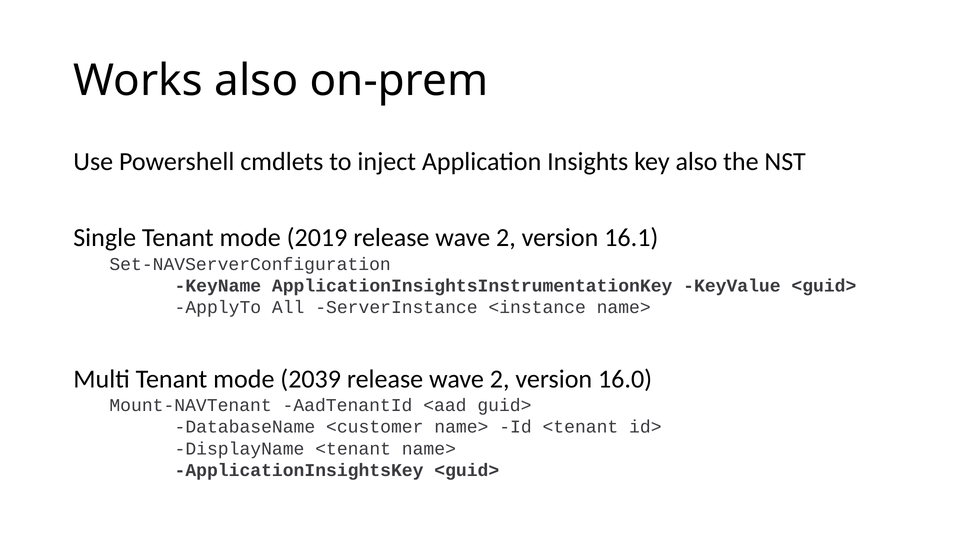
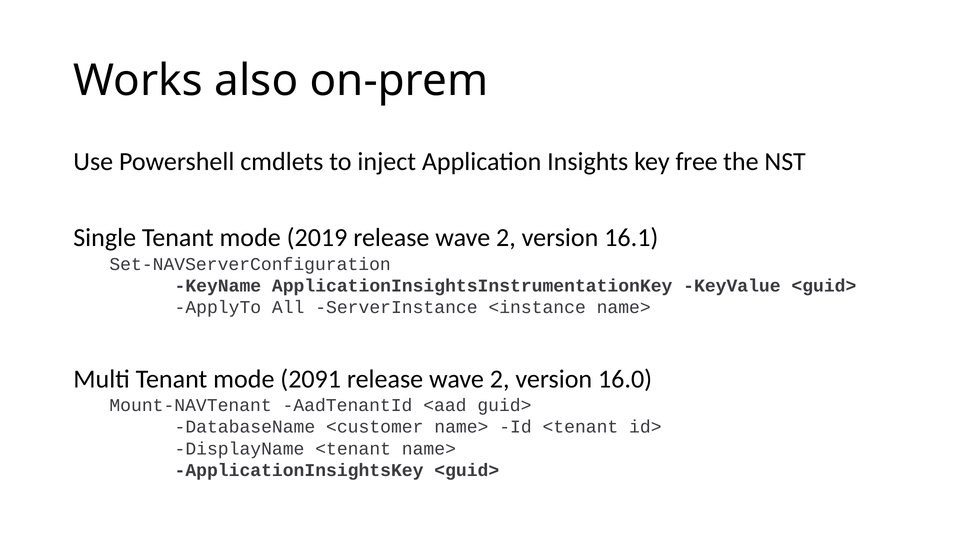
key also: also -> free (697, 162)
2039: 2039 -> 2091 (311, 379)
